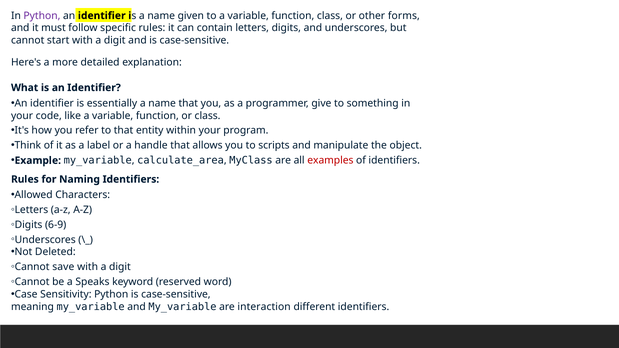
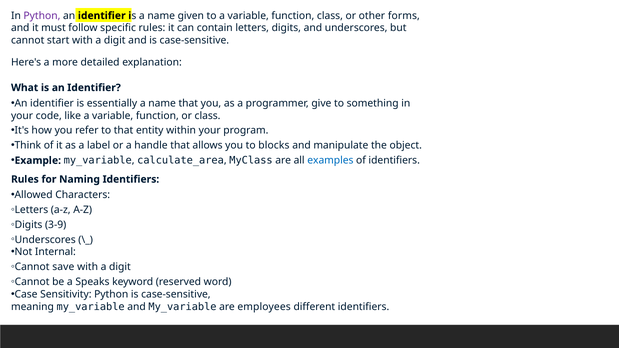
scripts: scripts -> blocks (274, 146)
examples colour: red -> blue (330, 161)
6-9: 6-9 -> 3-9 (56, 225)
Deleted: Deleted -> Internal (55, 252)
interaction: interaction -> employees (264, 307)
